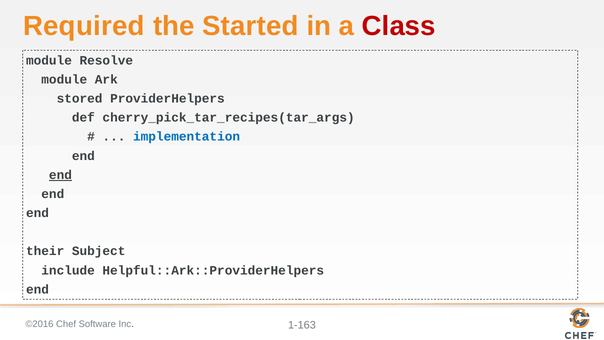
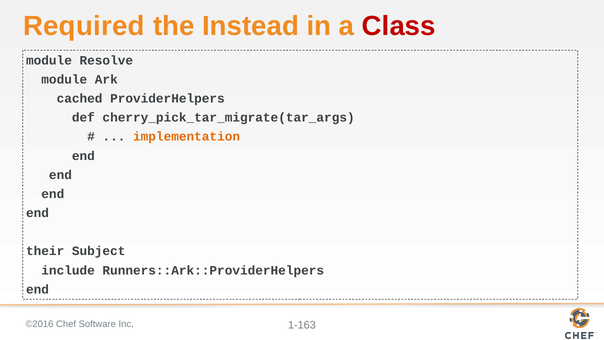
Started: Started -> Instead (251, 26)
stored: stored -> cached (80, 98)
cherry_pick_tar_recipes(tar_args: cherry_pick_tar_recipes(tar_args -> cherry_pick_tar_migrate(tar_args (229, 118)
implementation colour: blue -> orange (187, 137)
end underline: present -> none (60, 175)
Helpful::Ark::ProviderHelpers: Helpful::Ark::ProviderHelpers -> Runners::Ark::ProviderHelpers (213, 270)
